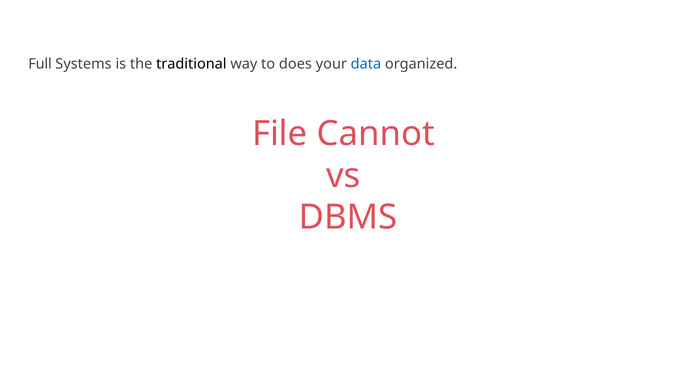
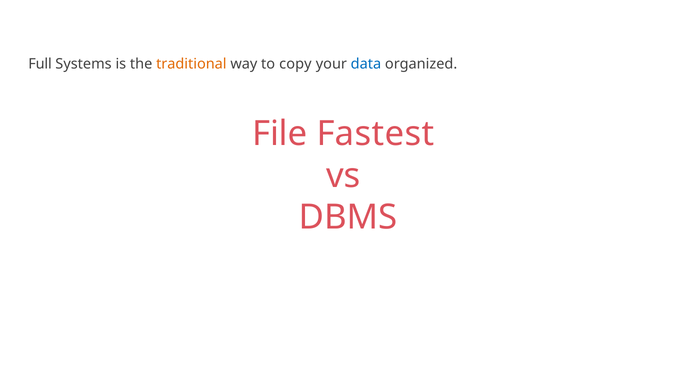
traditional colour: black -> orange (191, 64)
does: does -> copy (295, 64)
Cannot: Cannot -> Fastest (375, 134)
